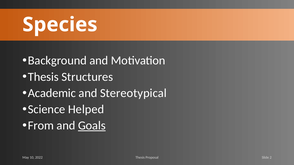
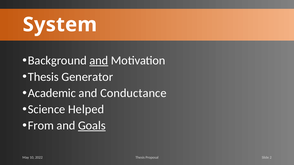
Species: Species -> System (60, 25)
and underline: none -> present (99, 61)
Structures: Structures -> Generator (87, 77)
Stereotypical: Stereotypical -> Conductance (133, 93)
